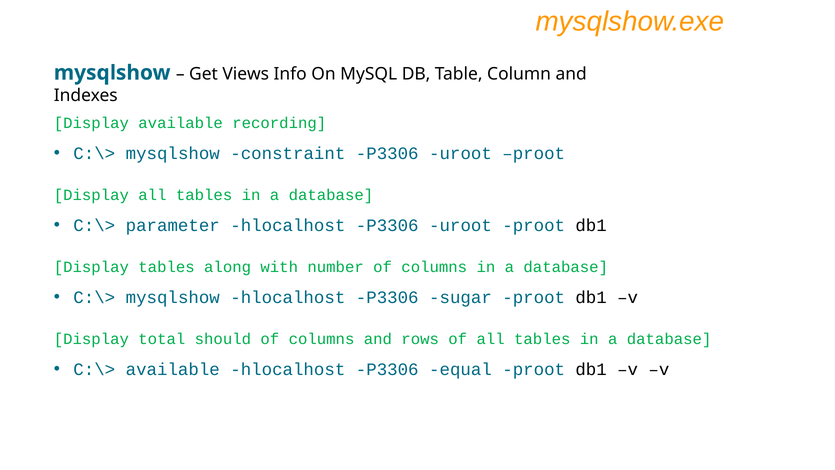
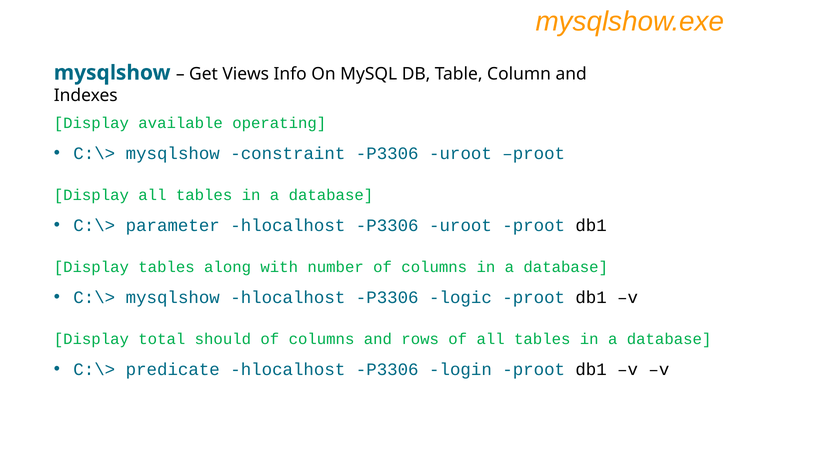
recording: recording -> operating (279, 123)
sugar: sugar -> logic (460, 297)
C:\> available: available -> predicate (173, 369)
equal: equal -> login (460, 369)
